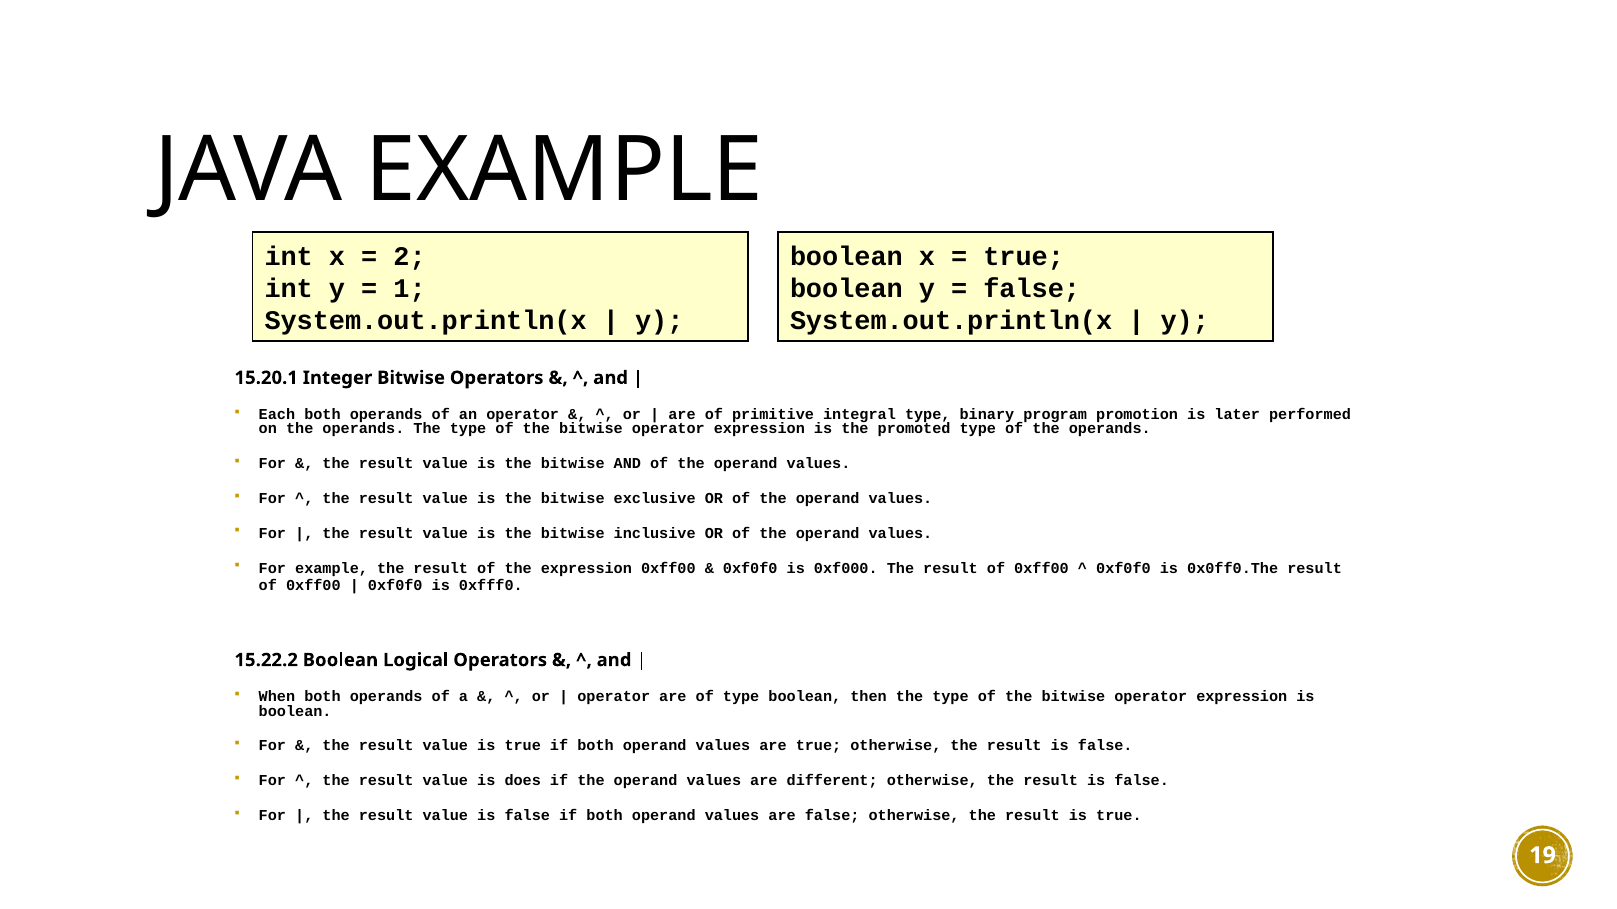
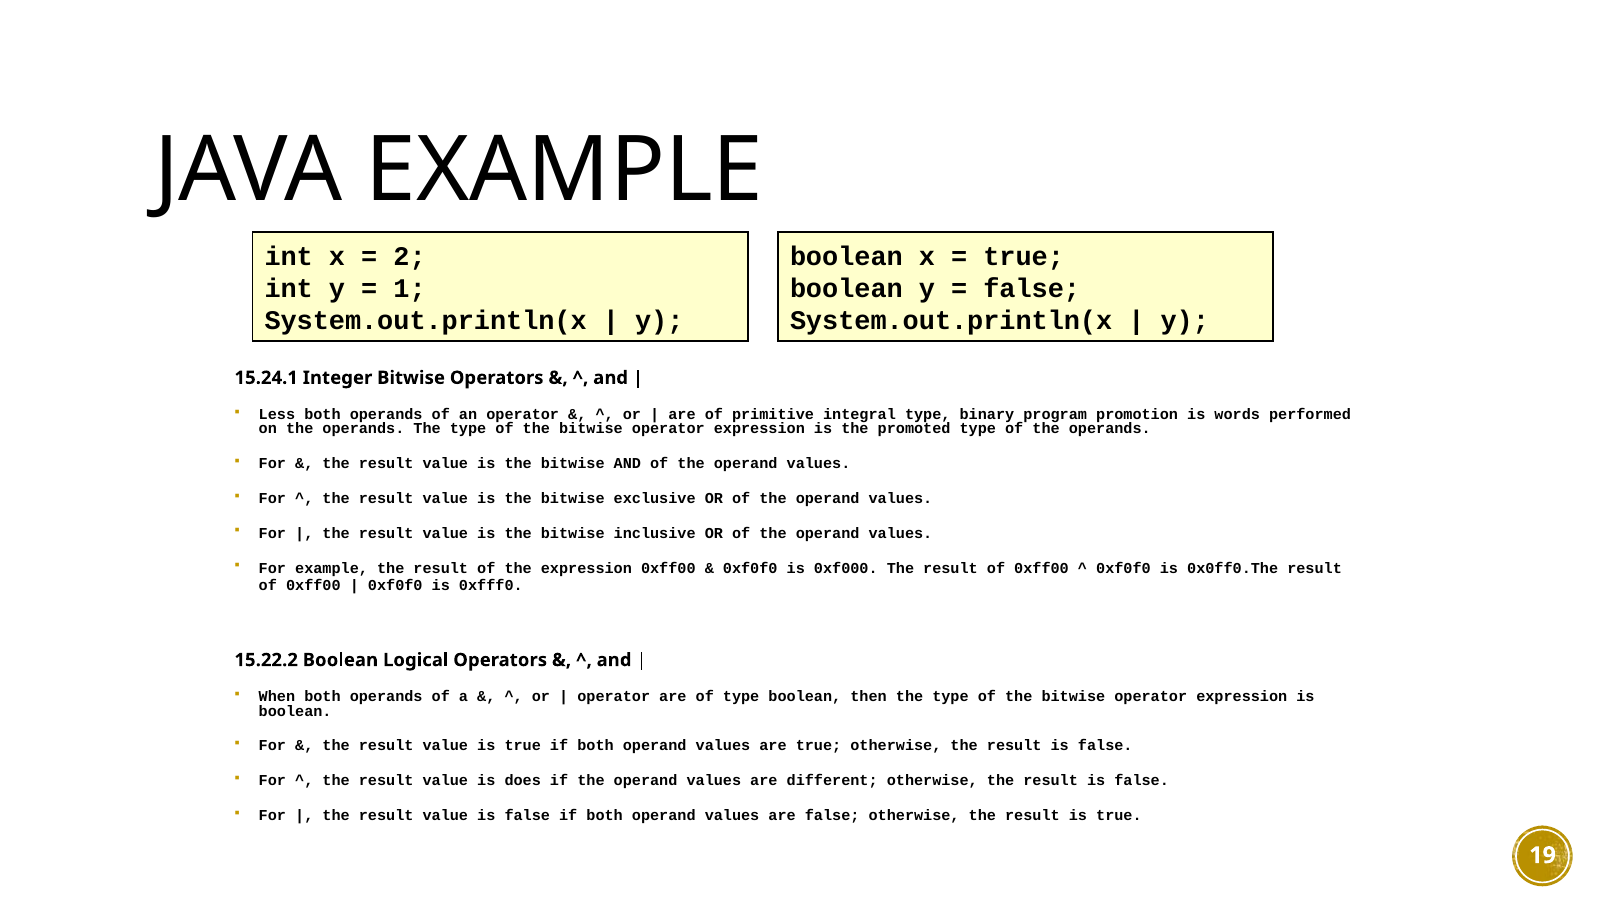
15.20.1: 15.20.1 -> 15.24.1 (266, 378)
Each: Each -> Less (277, 415)
later: later -> words (1237, 415)
